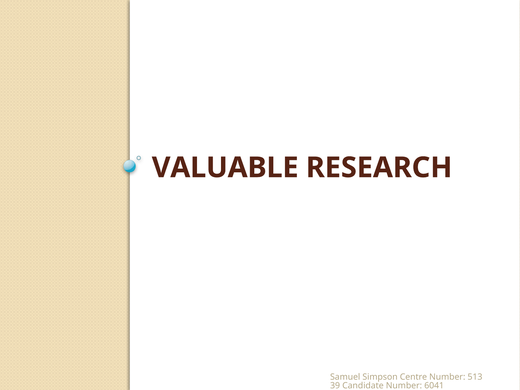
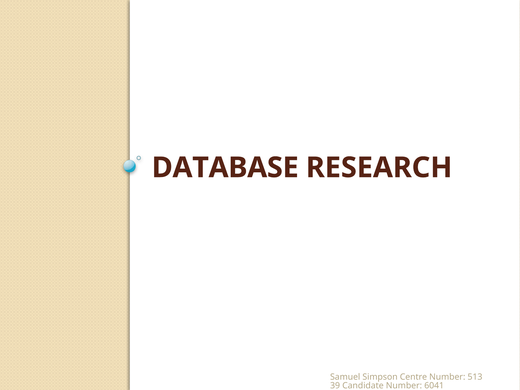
VALUABLE: VALUABLE -> DATABASE (225, 168)
